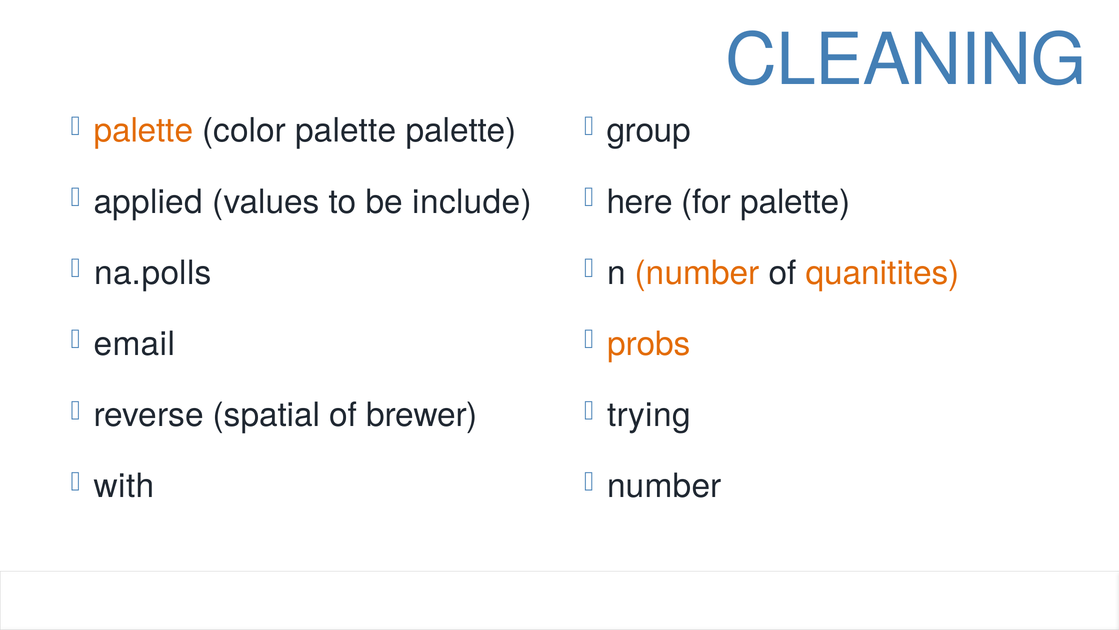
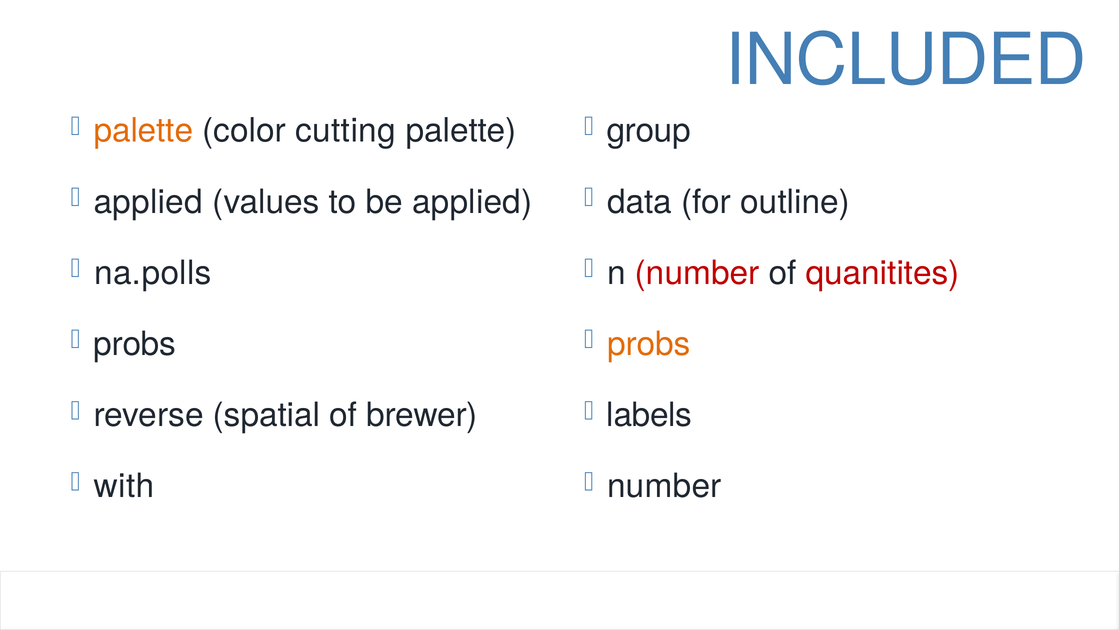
CLEANING: CLEANING -> INCLUDED (906, 60)
color palette: palette -> cutting (346, 131)
be include: include -> applied (472, 202)
here: here -> data (640, 202)
for palette: palette -> outline (795, 202)
number colour: orange -> red (697, 273)
quanitites colour: orange -> red (883, 273)
email: email -> probs (135, 344)
trying: trying -> labels (649, 415)
